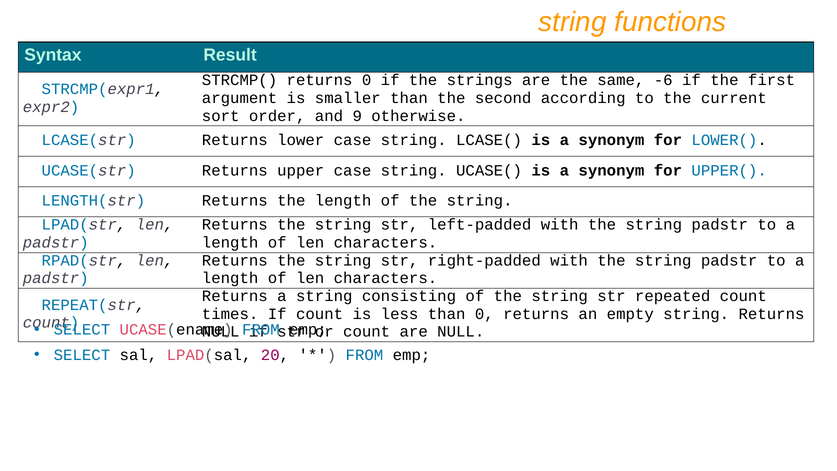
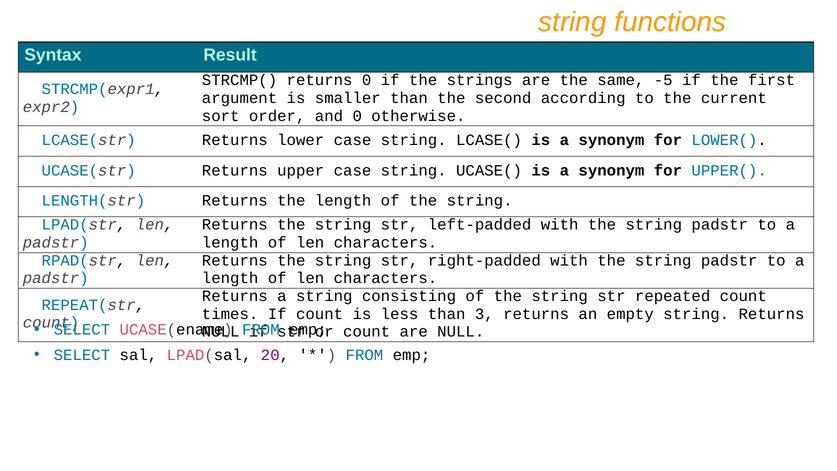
-6: -6 -> -5 (663, 80)
and 9: 9 -> 0 (357, 116)
than 0: 0 -> 3 (484, 314)
